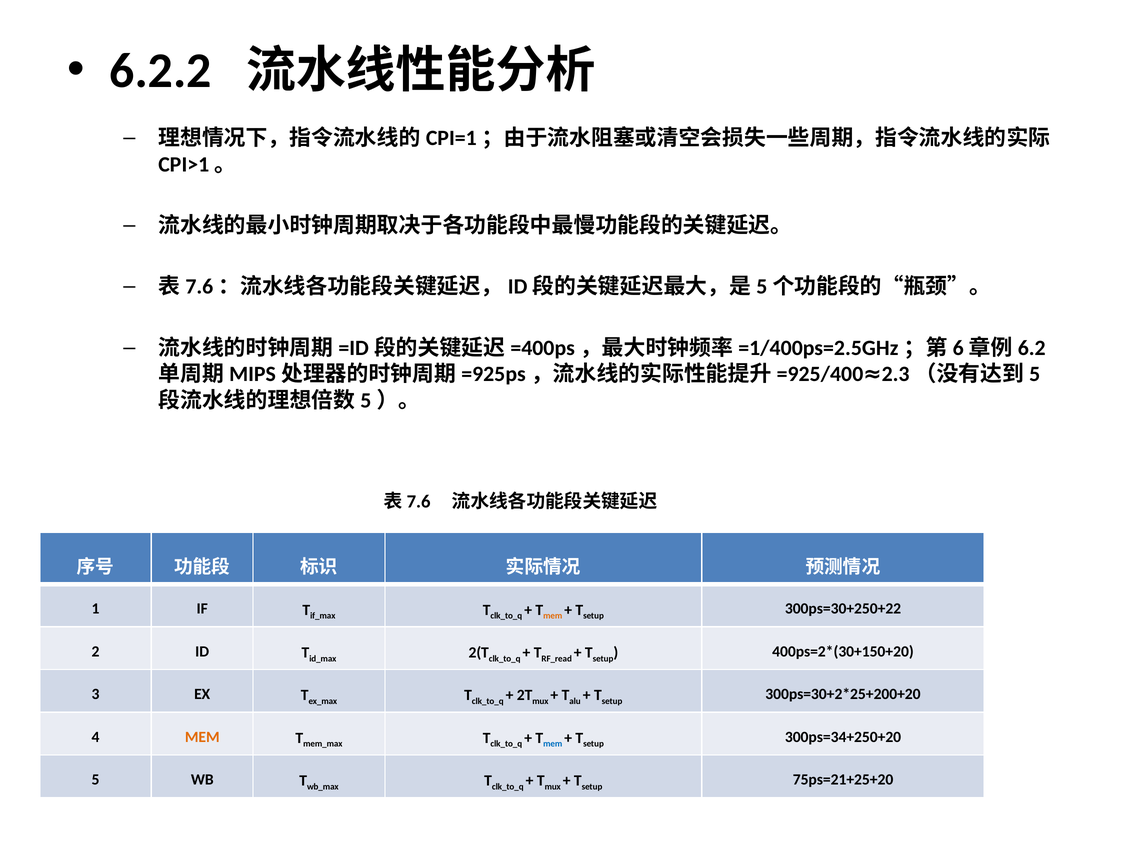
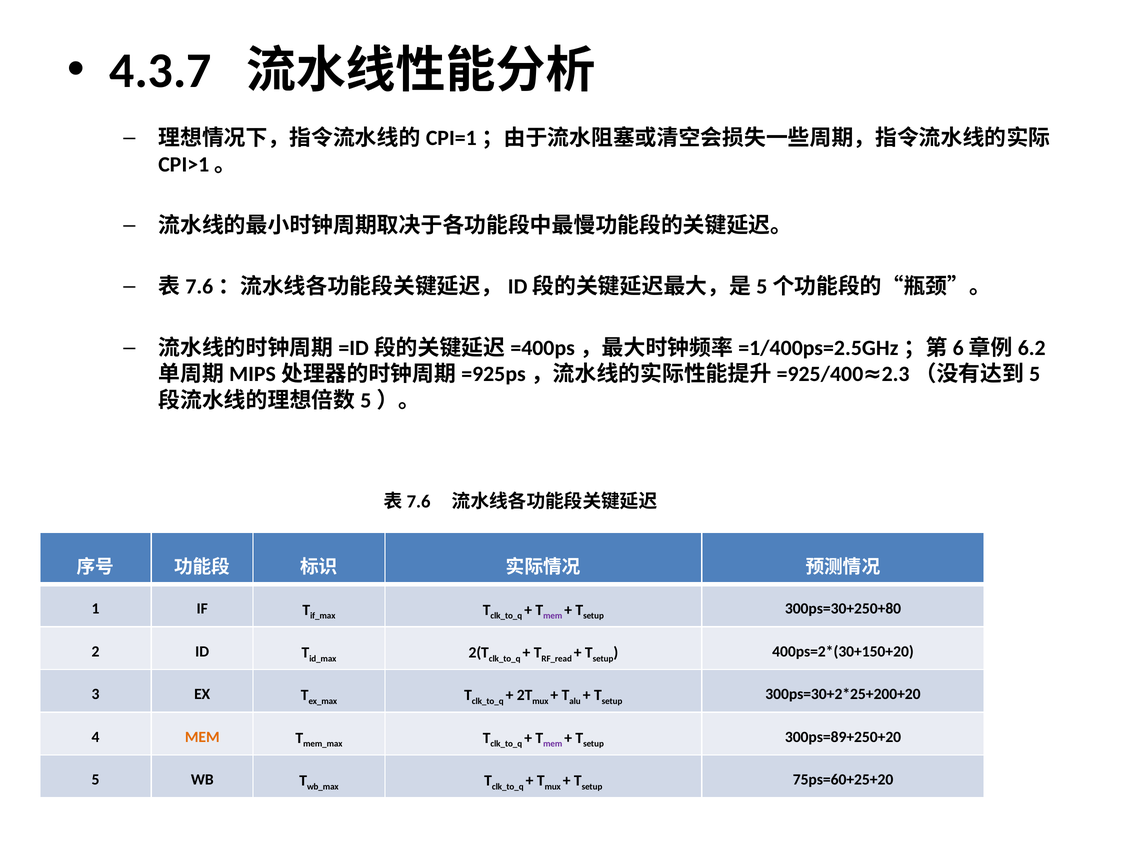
6.2.2: 6.2.2 -> 4.3.7 (160, 71)
mem colour: orange -> purple (553, 616)
300ps=30+250+22: 300ps=30+250+22 -> 300ps=30+250+80 (843, 609)
mem colour: blue -> purple (553, 744)
300ps=34+250+20: 300ps=34+250+20 -> 300ps=89+250+20 (843, 737)
75ps=21+25+20: 75ps=21+25+20 -> 75ps=60+25+20 (843, 779)
